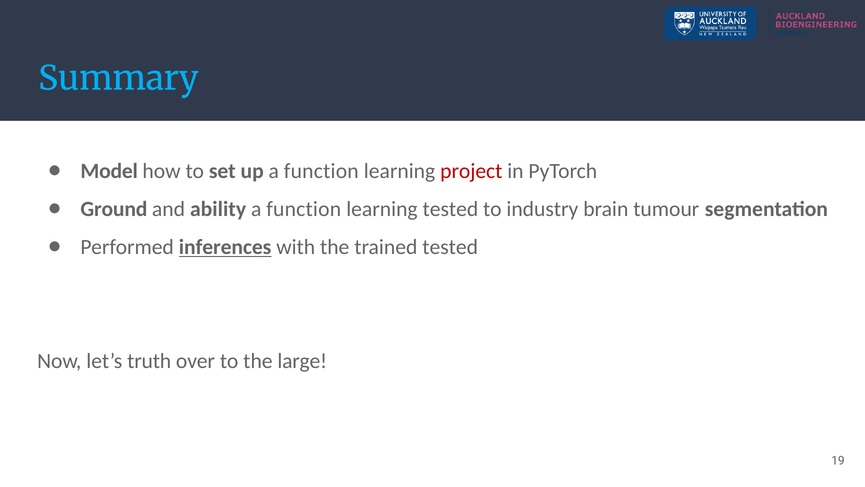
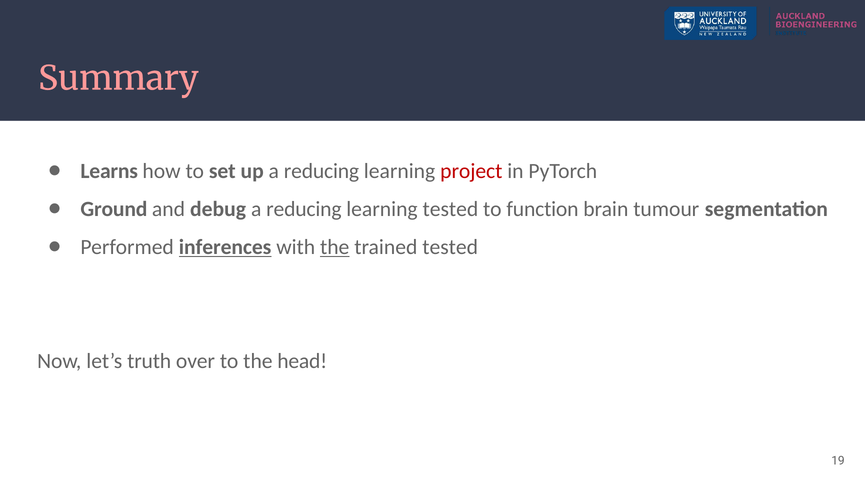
Summary colour: light blue -> pink (118, 78)
Model: Model -> Learns (109, 171)
up a function: function -> reducing (321, 171)
ability: ability -> debug (218, 209)
function: function -> reducing (304, 209)
industry: industry -> function (542, 209)
the underline: none -> present (335, 247)
large: large -> head (302, 361)
